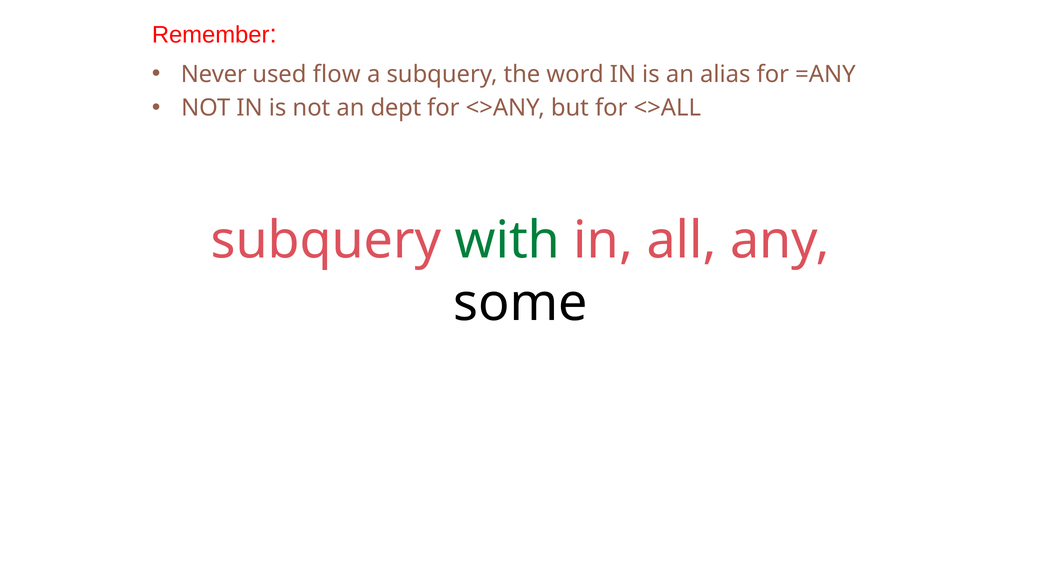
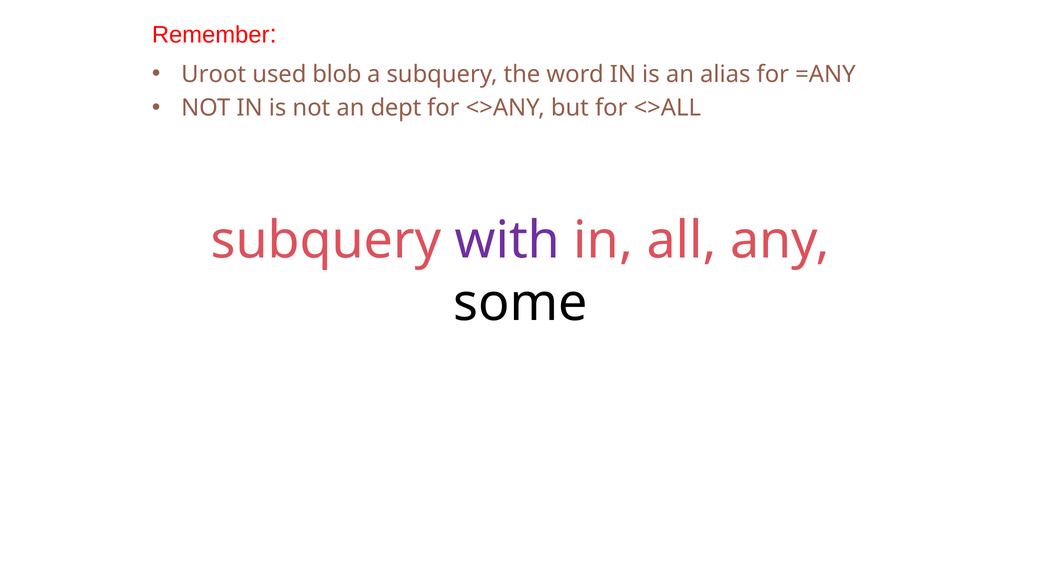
Never: Never -> Uroot (214, 74)
flow: flow -> blob (337, 74)
with colour: green -> purple (507, 240)
